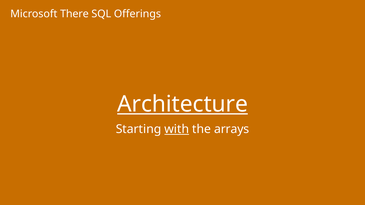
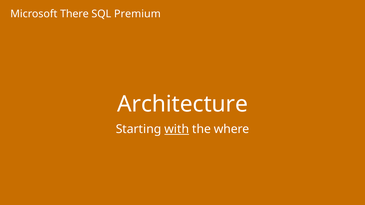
Offerings: Offerings -> Premium (137, 14)
Architecture underline: present -> none (183, 104)
arrays: arrays -> where (232, 129)
